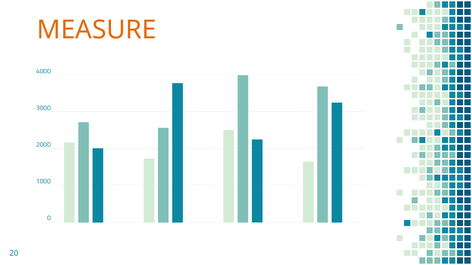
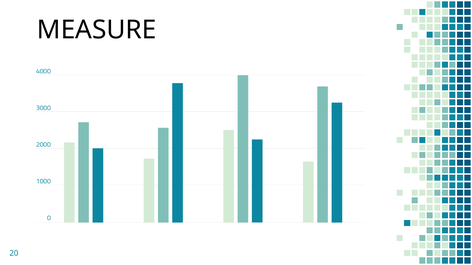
MEASURE colour: orange -> black (97, 30)
